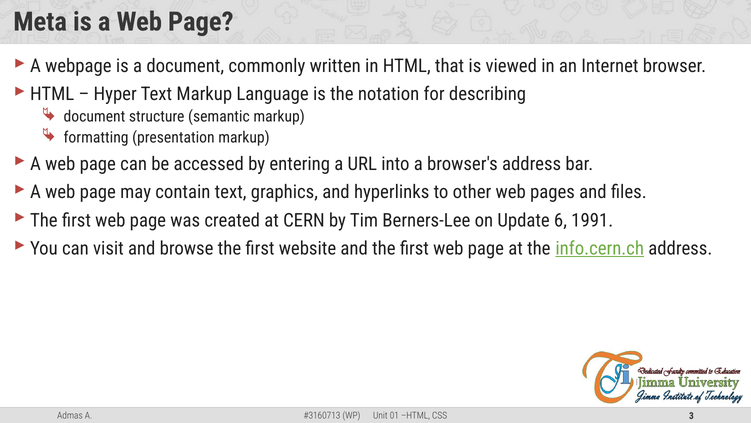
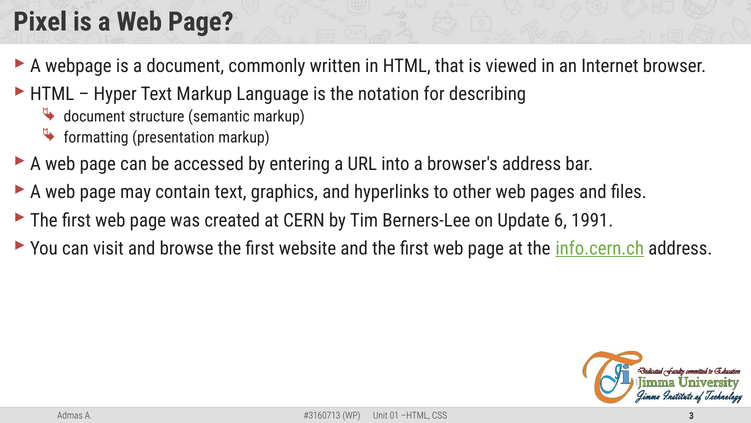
Meta: Meta -> Pixel (40, 22)
